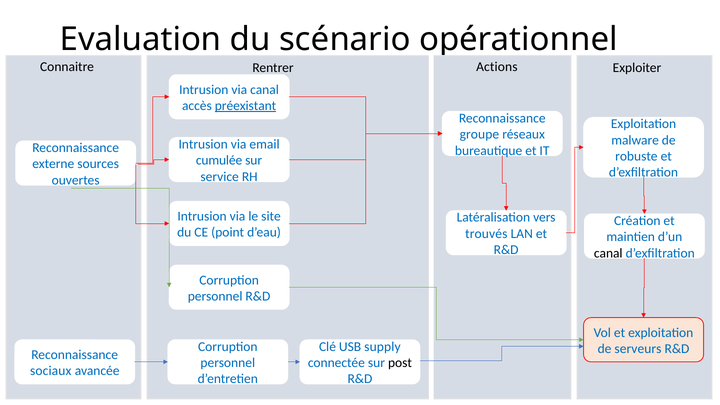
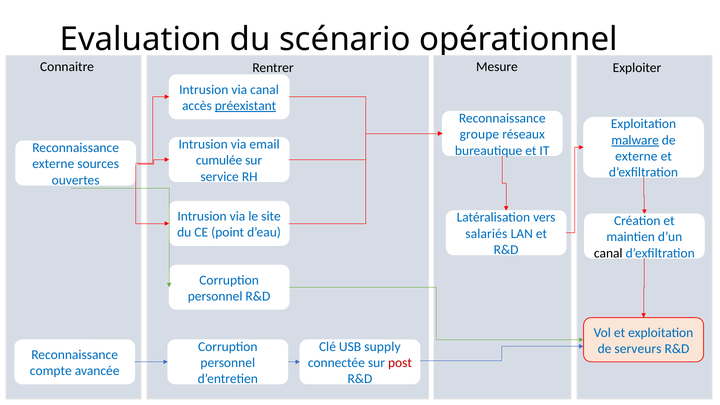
Actions: Actions -> Mesure (497, 67)
malware underline: none -> present (635, 140)
robuste: robuste -> externe (636, 156)
trouvés: trouvés -> salariés (486, 234)
post colour: black -> red (400, 363)
sociaux: sociaux -> compte (51, 371)
